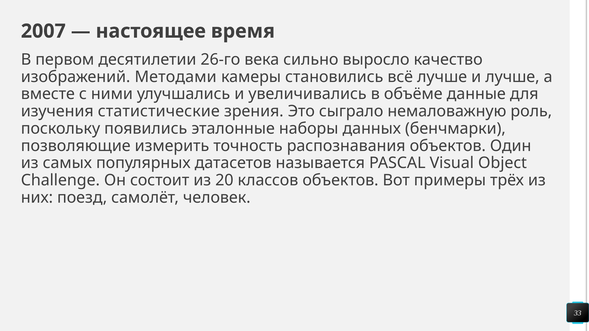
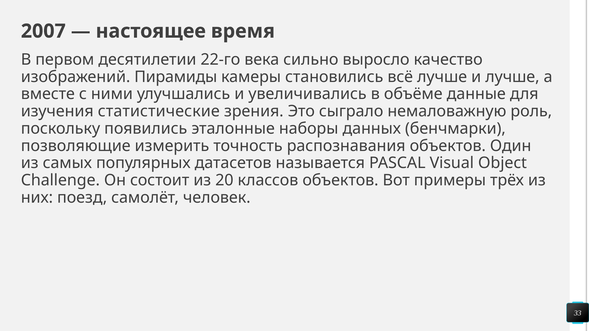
26-го: 26-го -> 22-го (220, 60)
Методами: Методами -> Пирамиды (176, 77)
